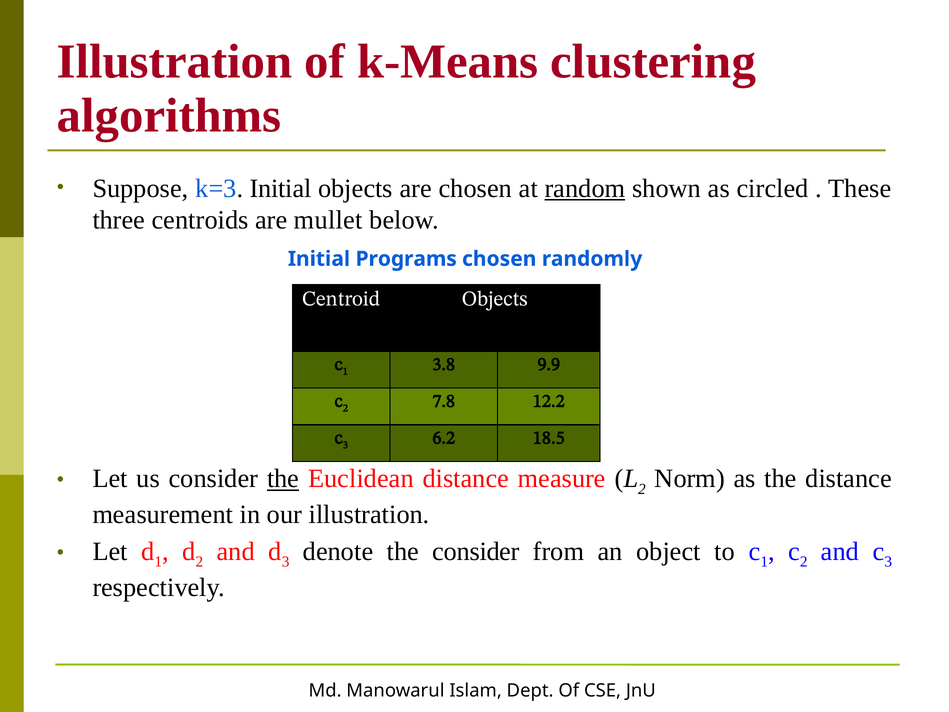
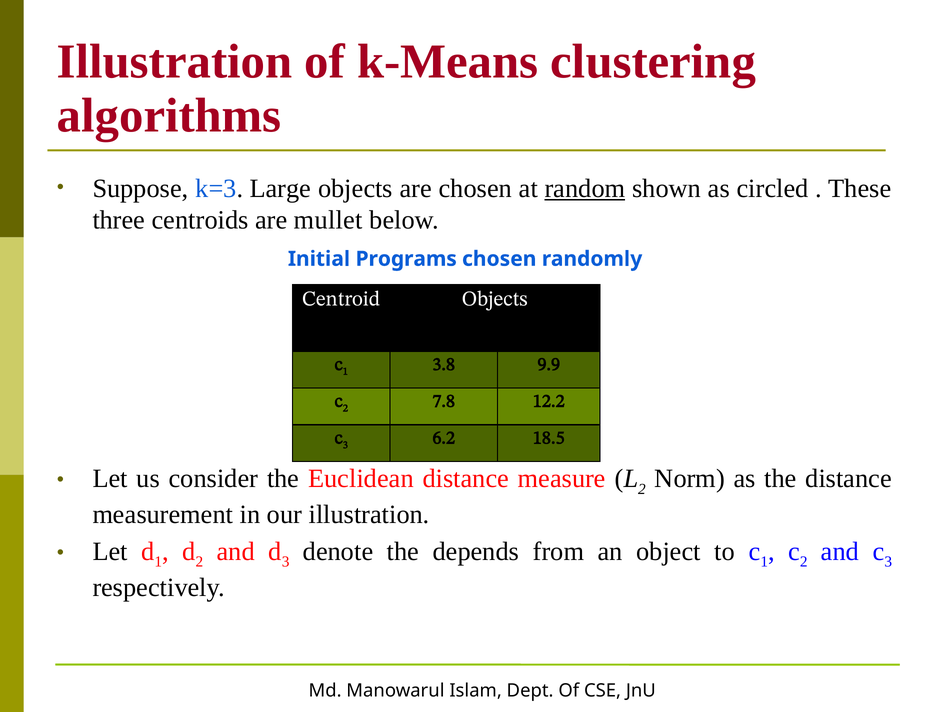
k=3 Initial: Initial -> Large (280, 188)
the underline: present -> none (283, 479)
the consider: consider -> depends (476, 551)
